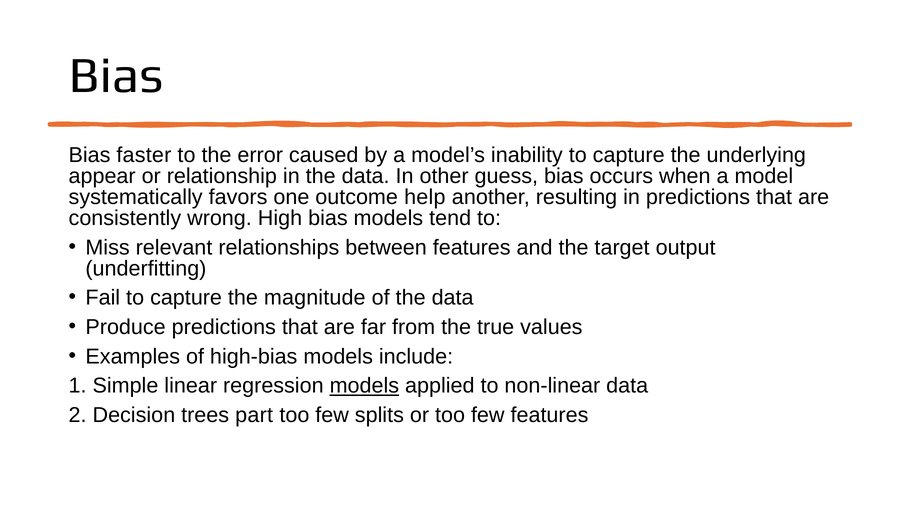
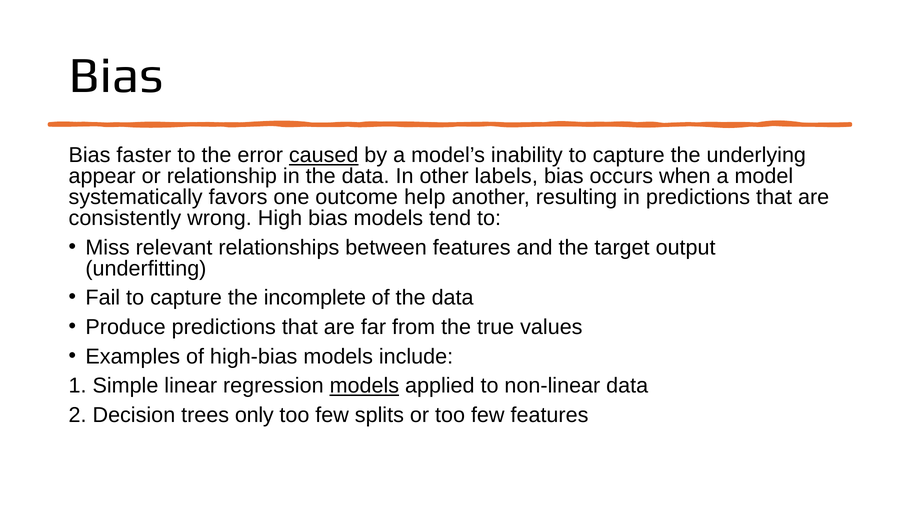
caused underline: none -> present (324, 155)
guess: guess -> labels (506, 176)
magnitude: magnitude -> incomplete (315, 298)
part: part -> only (254, 415)
